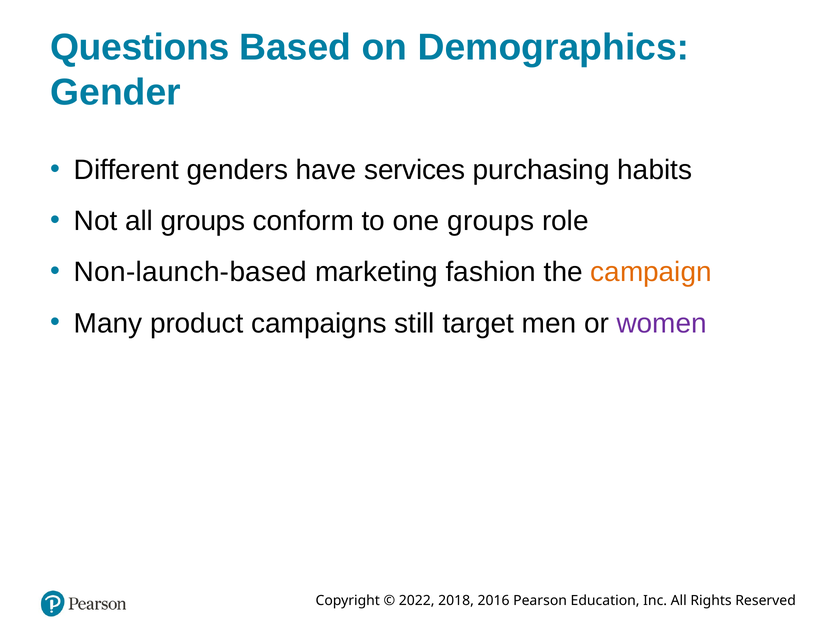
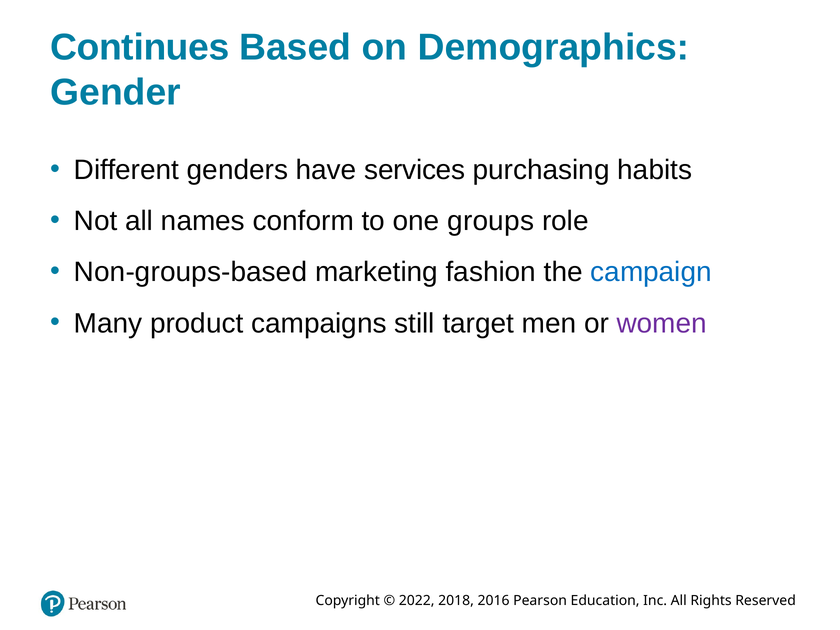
Questions: Questions -> Continues (140, 48)
all groups: groups -> names (203, 221)
Non-launch-based: Non-launch-based -> Non-groups-based (191, 272)
campaign colour: orange -> blue (651, 272)
